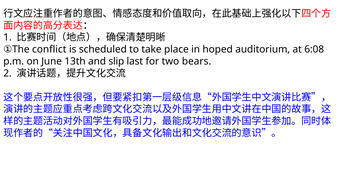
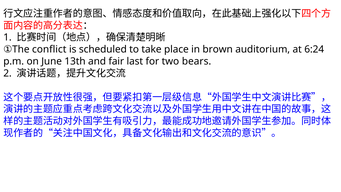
hoped: hoped -> brown (218, 49)
6:08: 6:08 -> 6:24 (314, 49)
slip: slip -> fair (116, 61)
